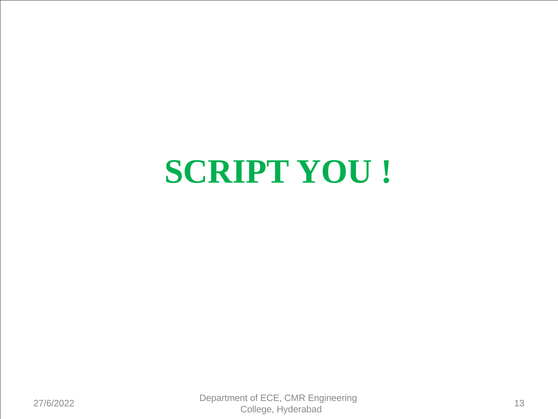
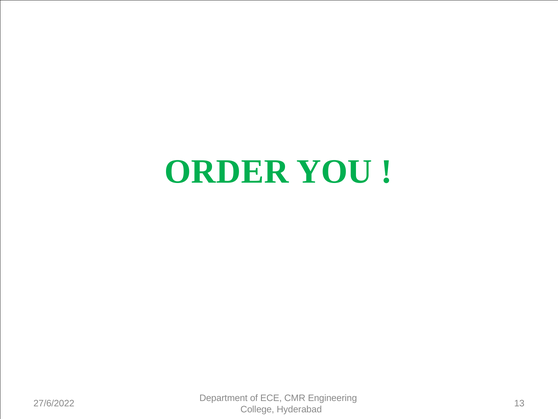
SCRIPT: SCRIPT -> ORDER (227, 171)
